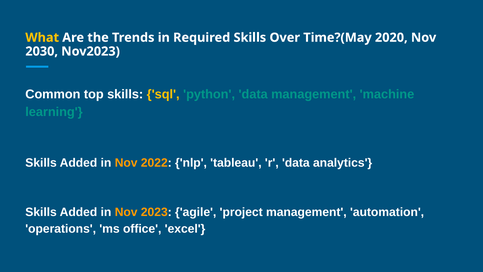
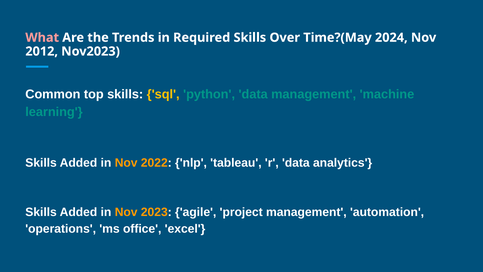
What colour: yellow -> pink (42, 38)
2020: 2020 -> 2024 (391, 38)
2030: 2030 -> 2012 (42, 51)
